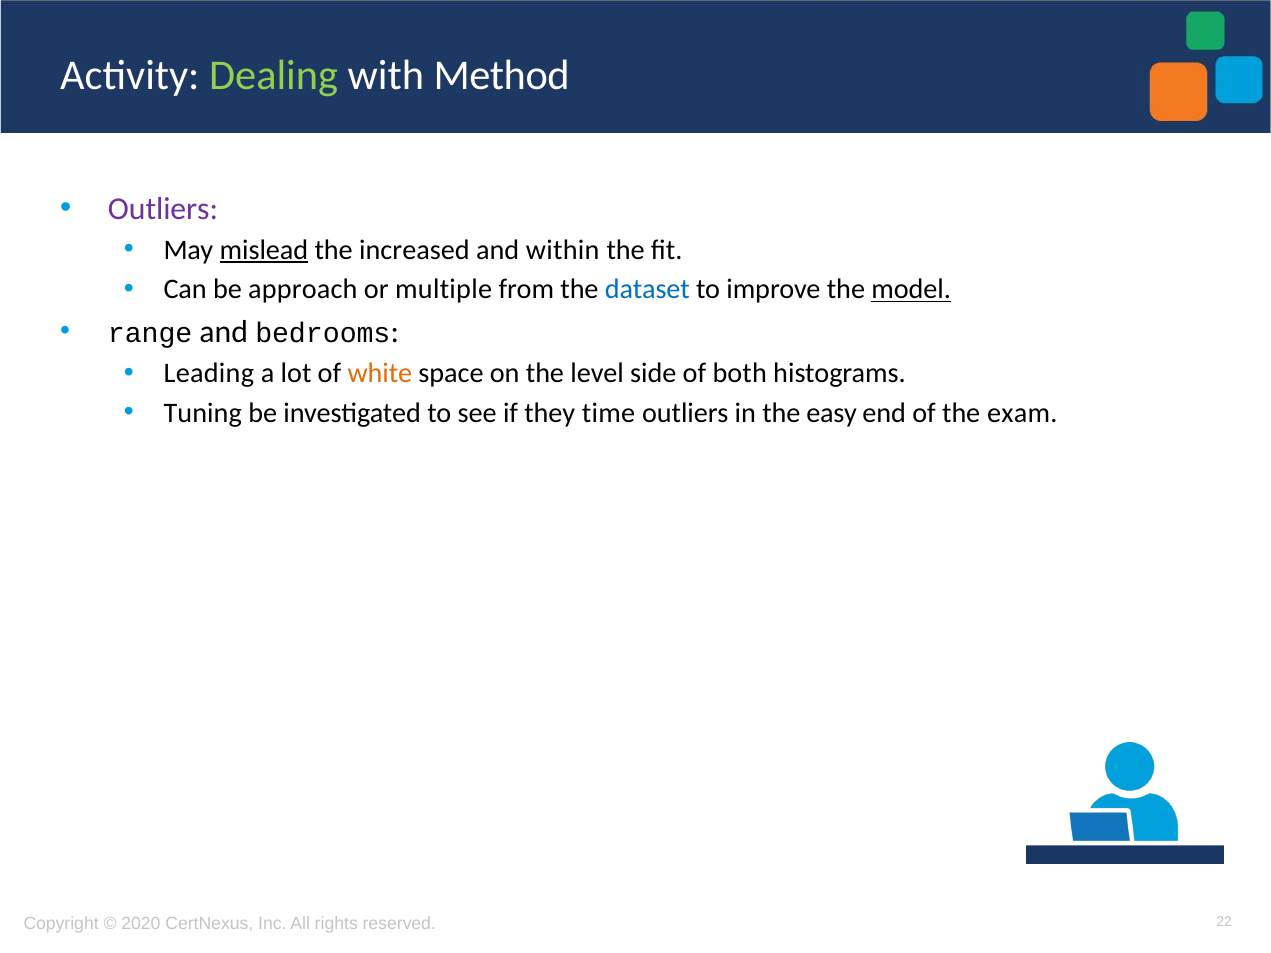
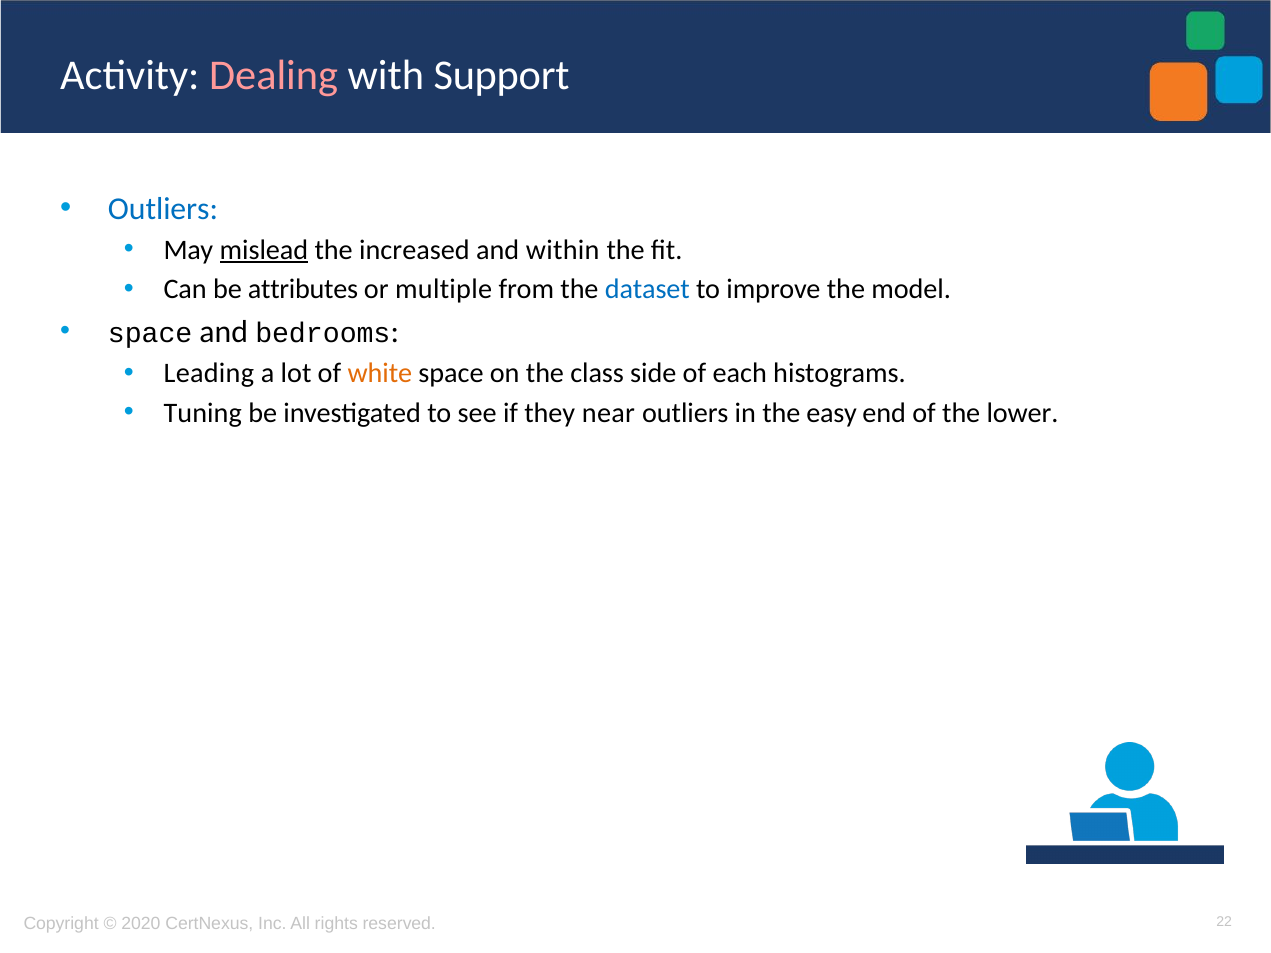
Dealing colour: light green -> pink (274, 76)
Method: Method -> Support (502, 76)
Outliers colour: purple -> blue (163, 209)
approach: approach -> attributes (303, 290)
model underline: present -> none (911, 290)
range: range -> space (150, 333)
level: level -> class (597, 374)
both: both -> each (740, 374)
time: time -> near (608, 413)
exam: exam -> lower (1023, 413)
